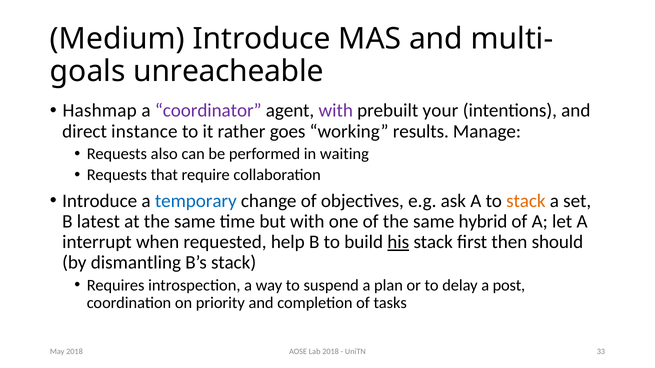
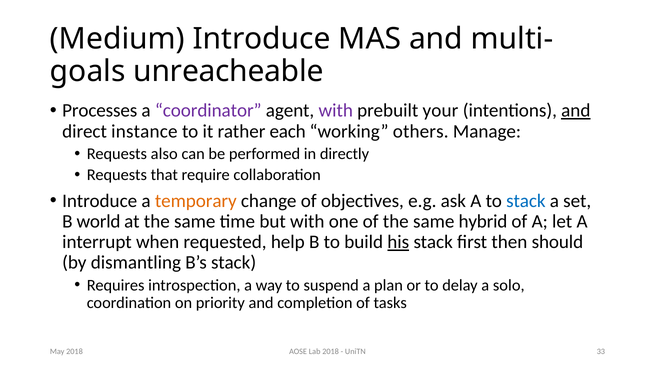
Hashmap: Hashmap -> Processes (100, 111)
and underline: none -> present (576, 111)
goes: goes -> each (288, 131)
results: results -> others (421, 131)
waiting: waiting -> directly (344, 154)
temporary colour: blue -> orange (196, 201)
stack colour: orange -> blue (526, 201)
latest: latest -> world (99, 222)
post: post -> solo (509, 285)
